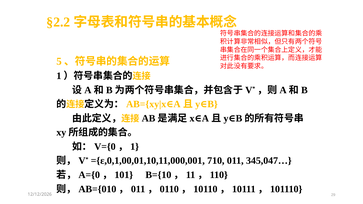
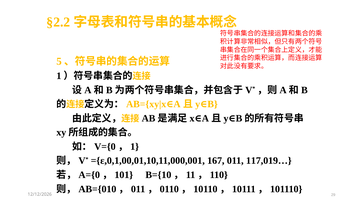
710: 710 -> 167 (216, 161)
345,047…: 345,047… -> 117,019… (269, 161)
